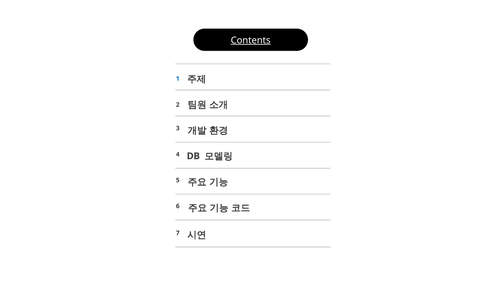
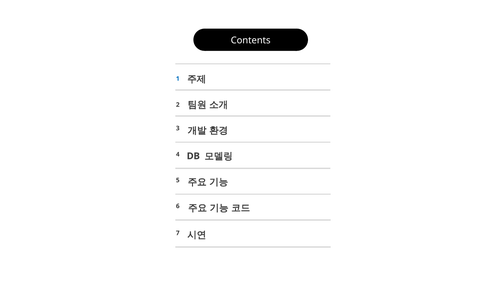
Contents underline: present -> none (251, 40)
